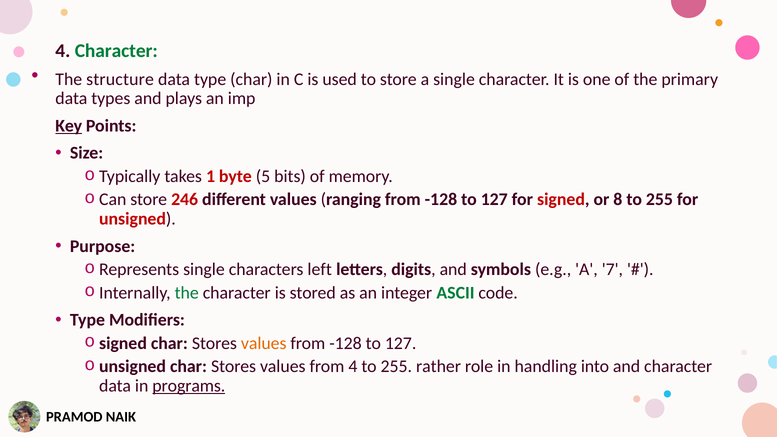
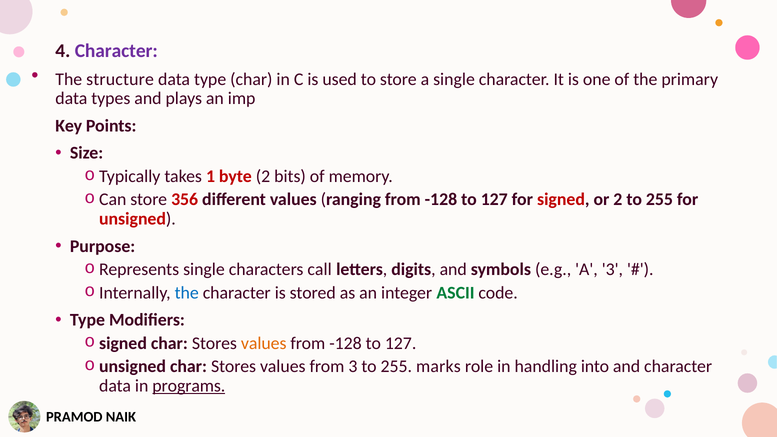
Character colour: green -> purple (116, 51)
Key underline: present -> none (69, 126)
byte 5: 5 -> 2 (263, 176)
246: 246 -> 356 (185, 200)
or 8: 8 -> 2 (618, 200)
left: left -> call (320, 269)
A 7: 7 -> 3 (612, 269)
the colour: green -> blue (187, 293)
from 4: 4 -> 3 (353, 367)
rather: rather -> marks (438, 367)
